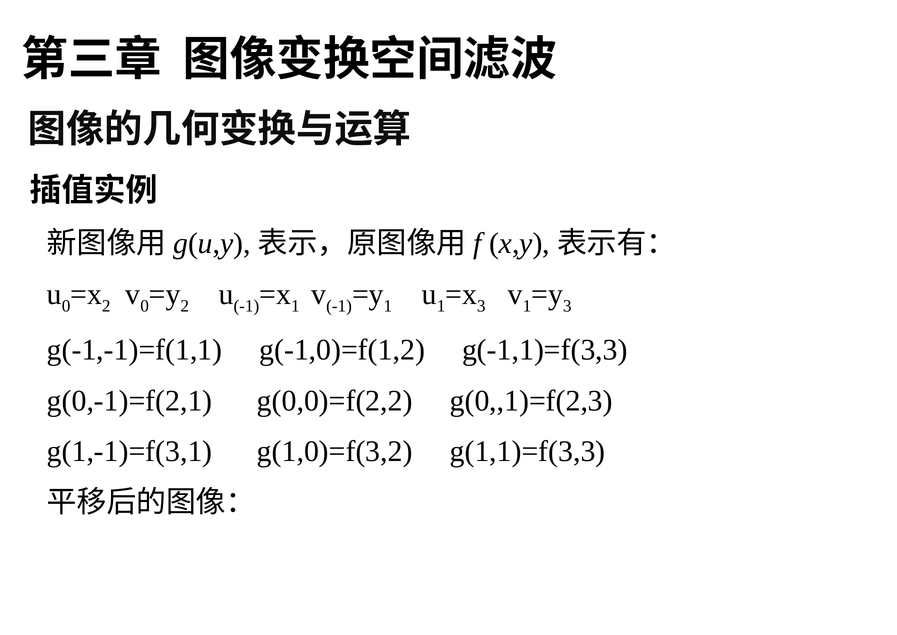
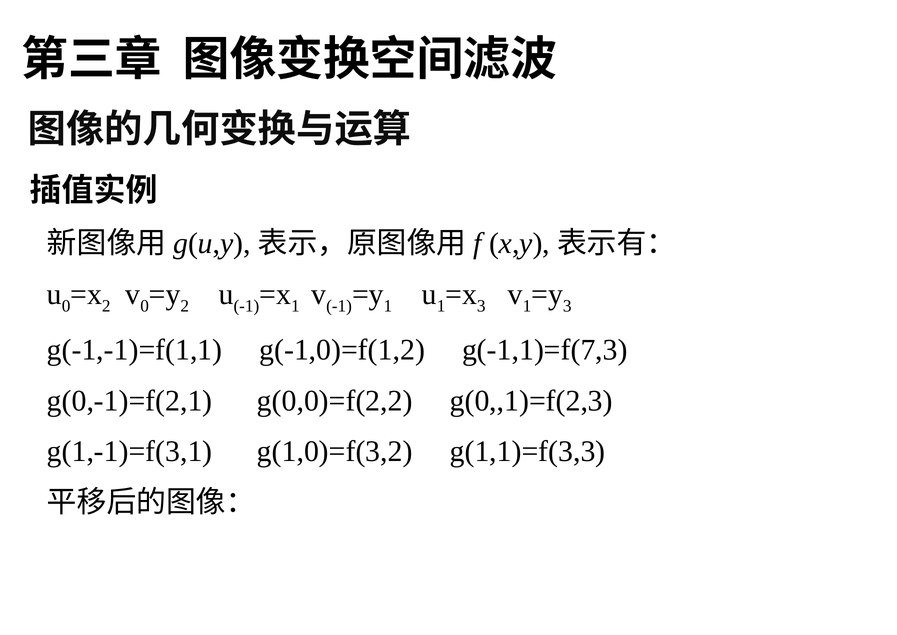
g(-1,1)=f(3,3: g(-1,1)=f(3,3 -> g(-1,1)=f(7,3 (545, 350)
